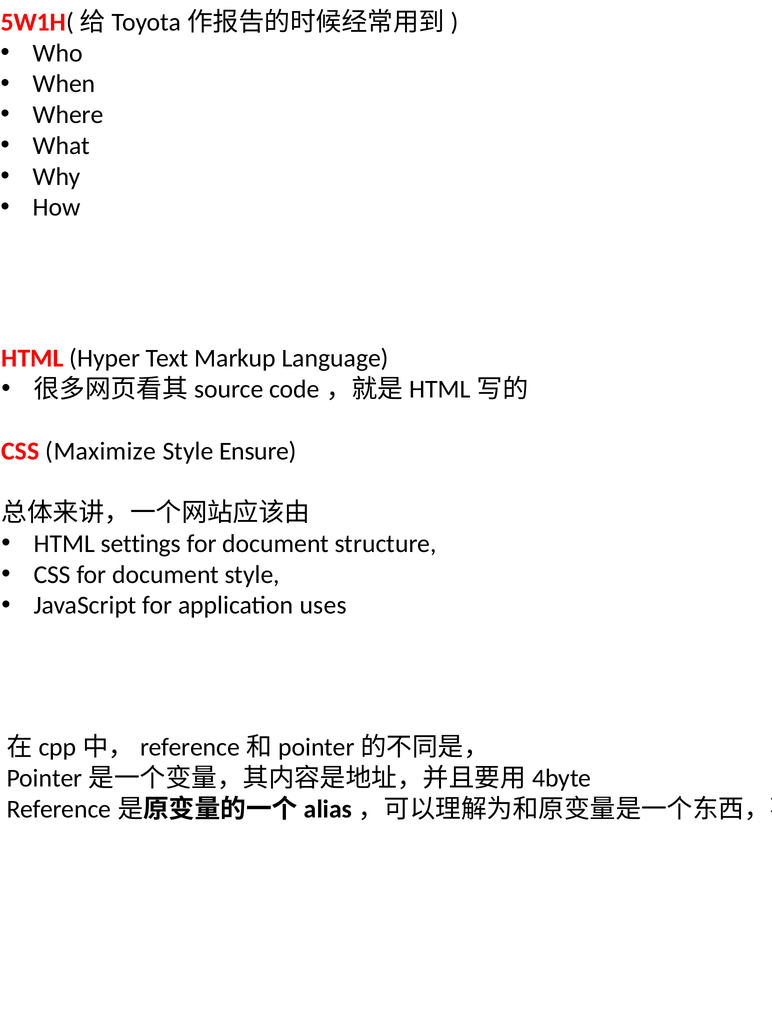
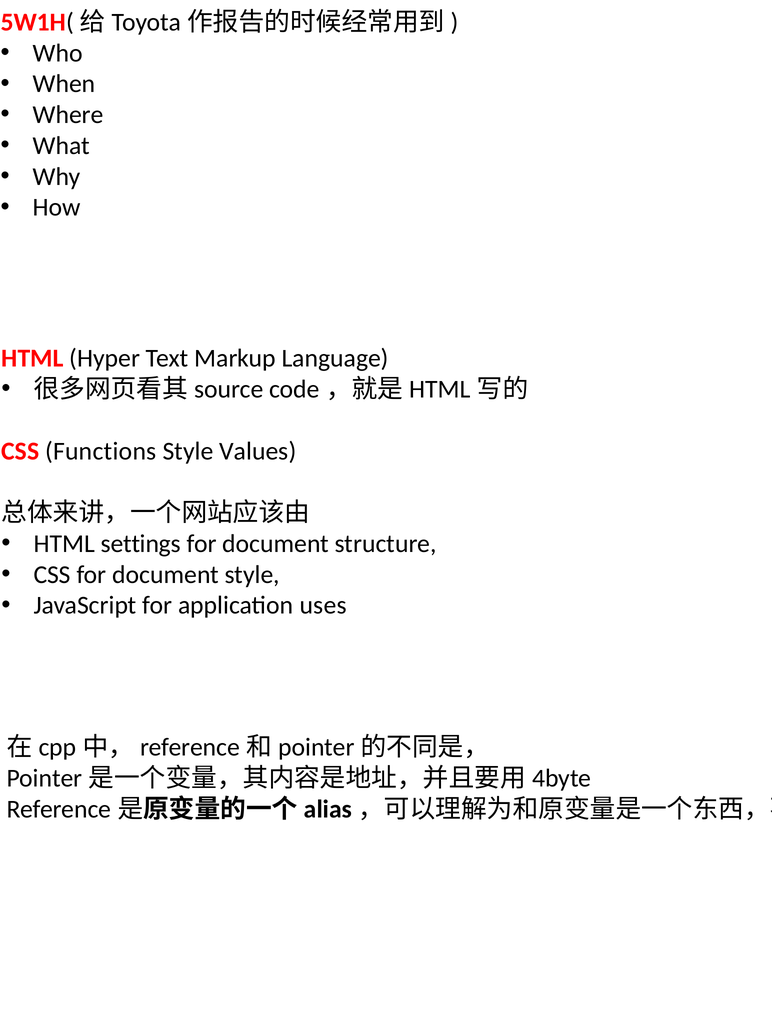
Maximize: Maximize -> Functions (101, 451)
Ensure: Ensure -> Values (258, 451)
